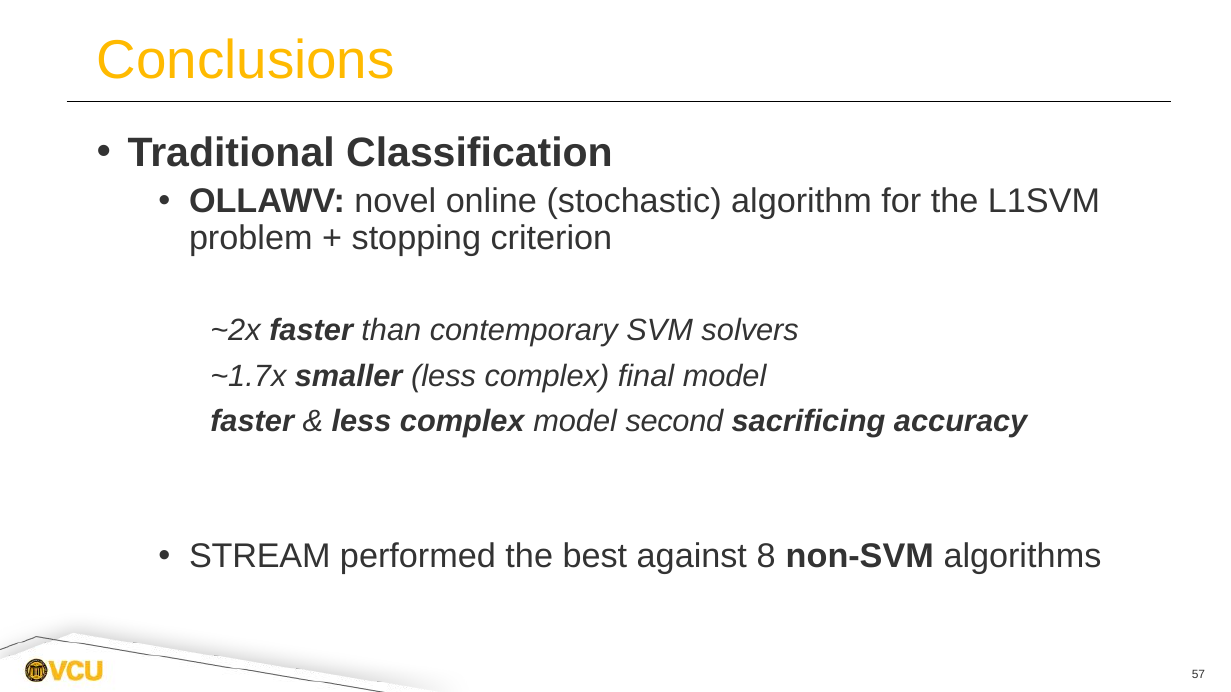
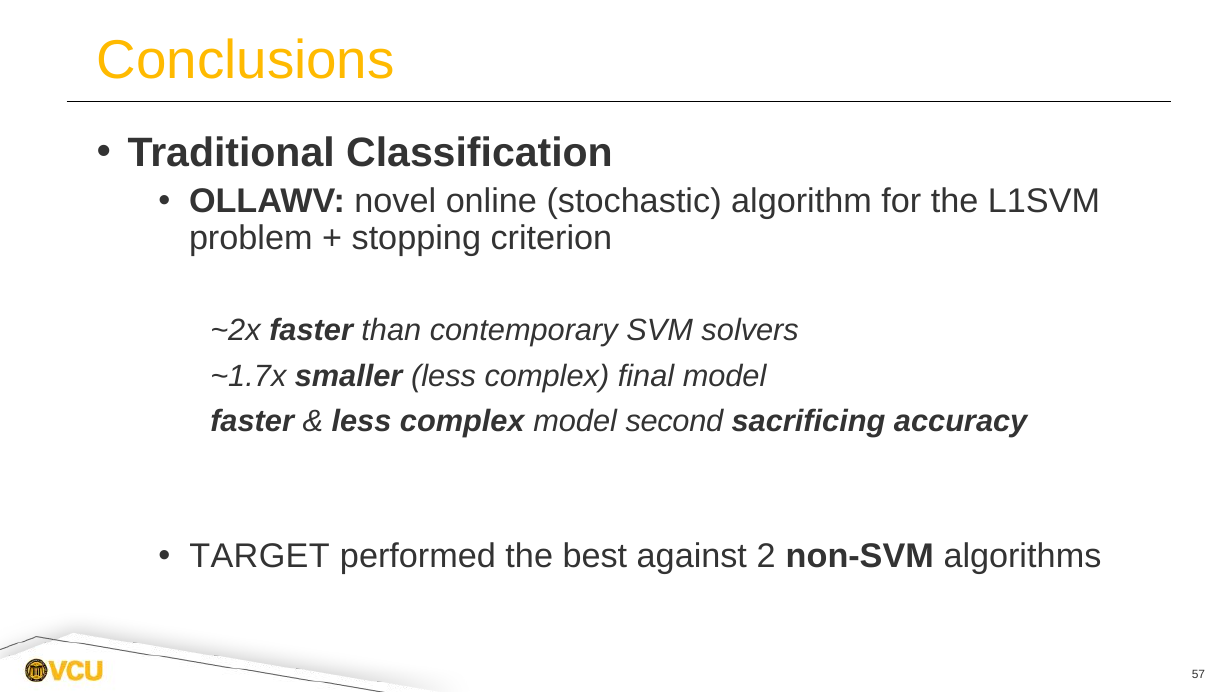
STREAM: STREAM -> TARGET (260, 557)
8: 8 -> 2 (766, 557)
